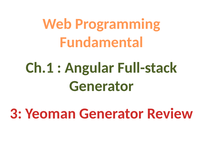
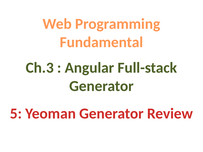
Ch.1: Ch.1 -> Ch.3 (40, 68)
3: 3 -> 5 (16, 114)
